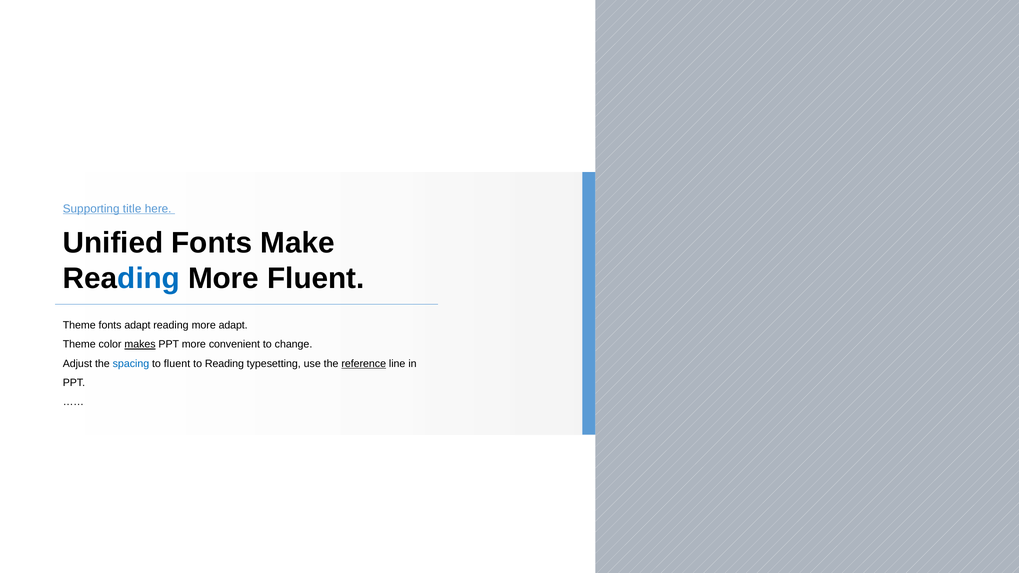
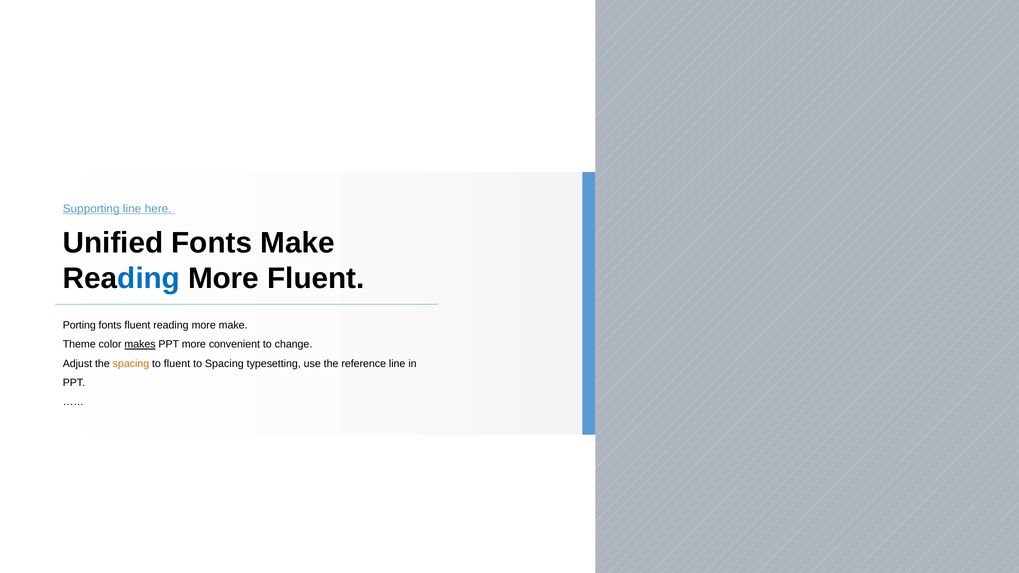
porting title: title -> line (132, 209)
Theme: Theme -> Porting (79, 325)
fonts adapt: adapt -> fluent (137, 325)
more adapt: adapt -> make (233, 325)
spacing colour: blue -> orange (131, 364)
to Reading: Reading -> Spacing (224, 364)
reference underline: present -> none (364, 364)
